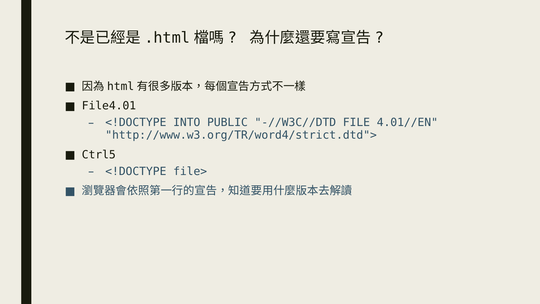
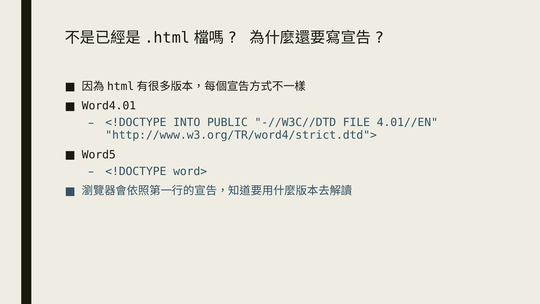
File4.01: File4.01 -> Word4.01 (109, 106)
Ctrl5: Ctrl5 -> Word5 (99, 155)
file>: file> -> word> (190, 171)
